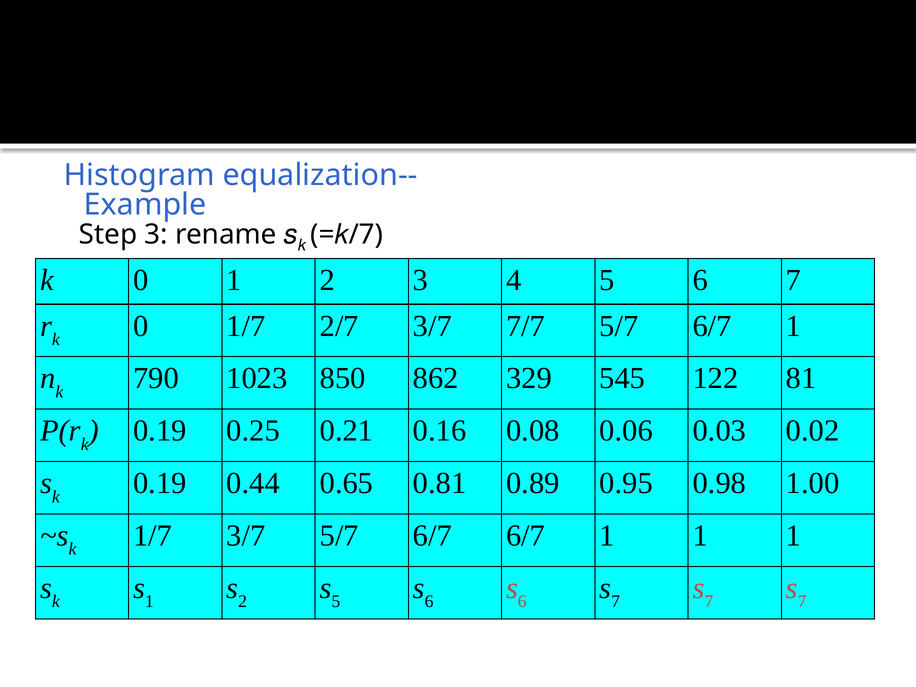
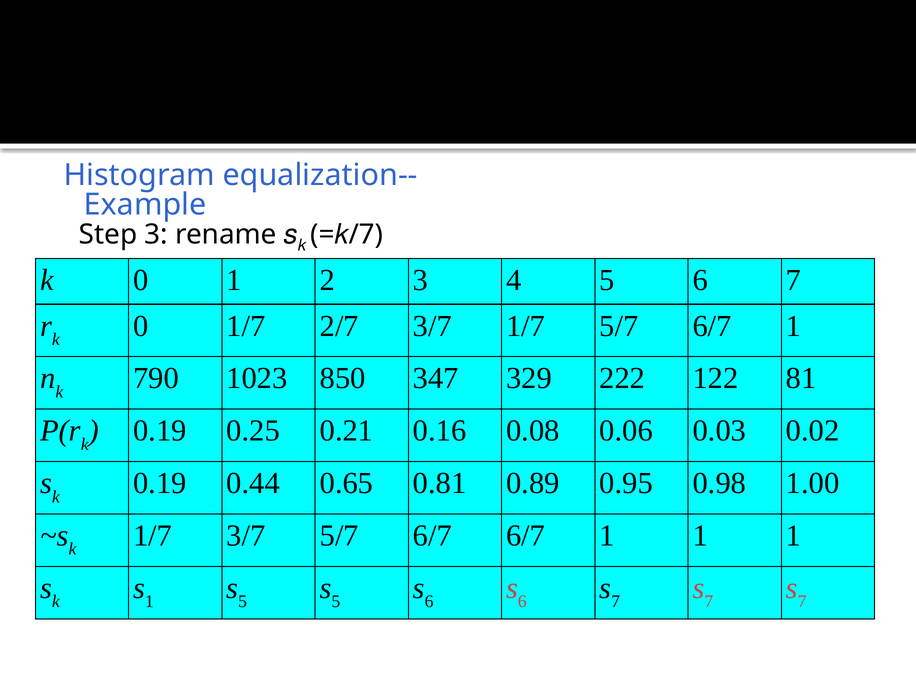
3/7 7/7: 7/7 -> 1/7 (526, 326)
862: 862 -> 347 (436, 378)
545: 545 -> 222 (622, 378)
2: 2 -> 5 (243, 602)
